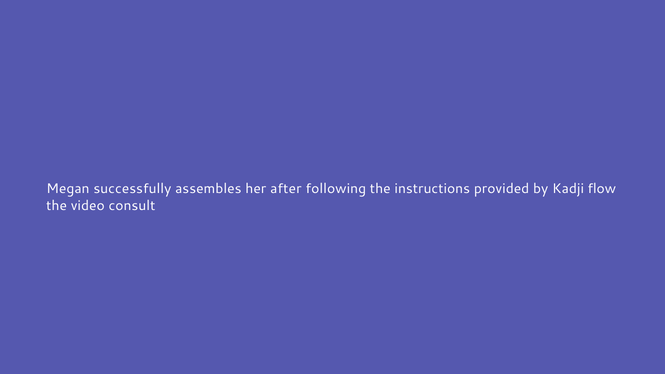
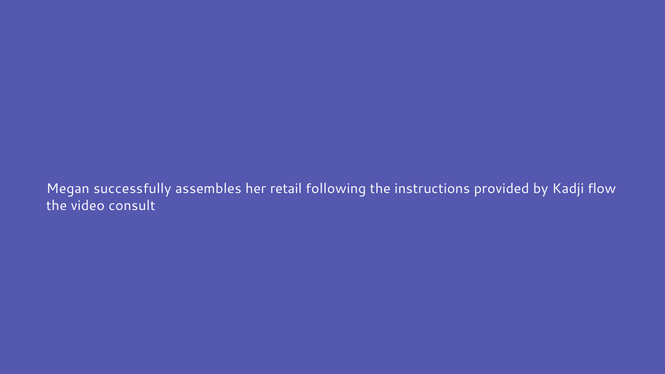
after: after -> retail (286, 189)
